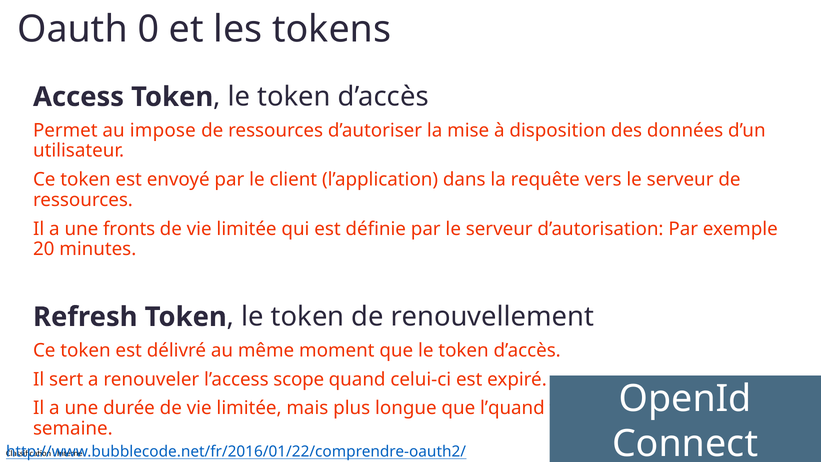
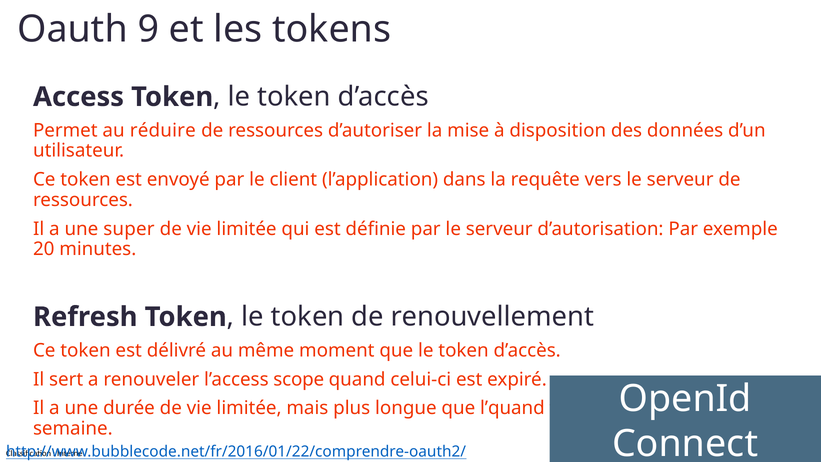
0: 0 -> 9 (148, 29)
impose: impose -> réduire (163, 130)
fronts: fronts -> super (129, 229)
